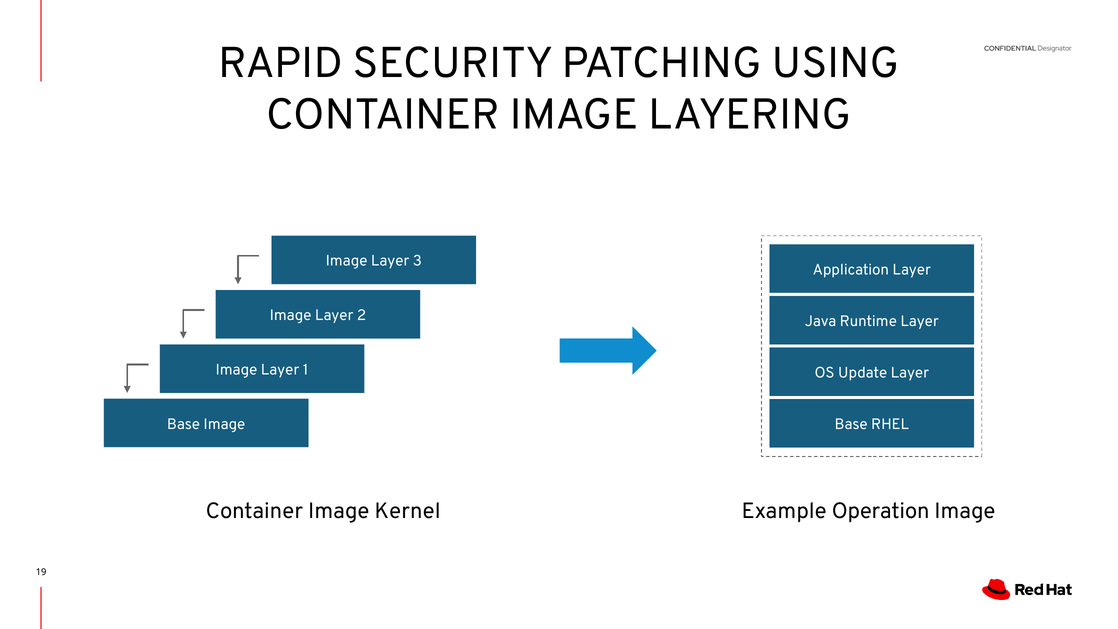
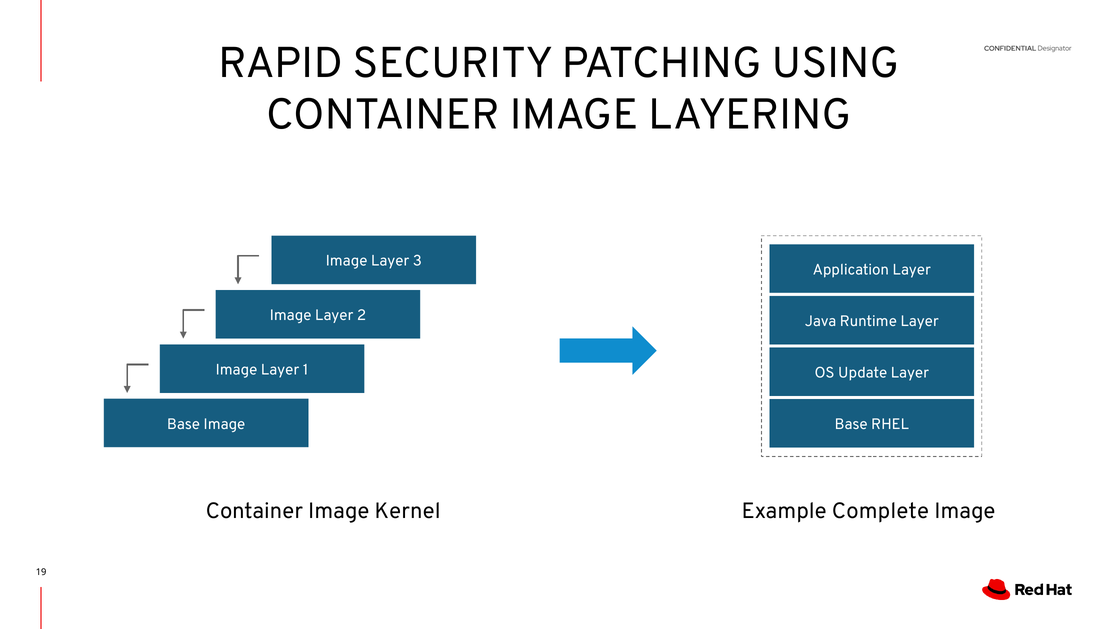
Operation: Operation -> Complete (880, 511)
